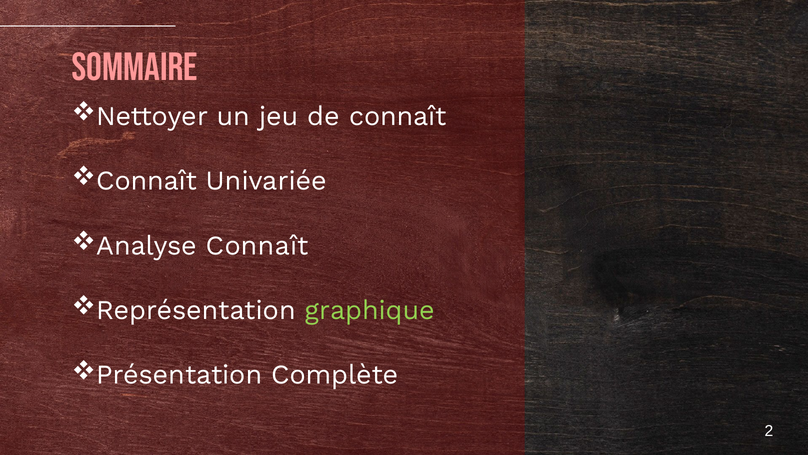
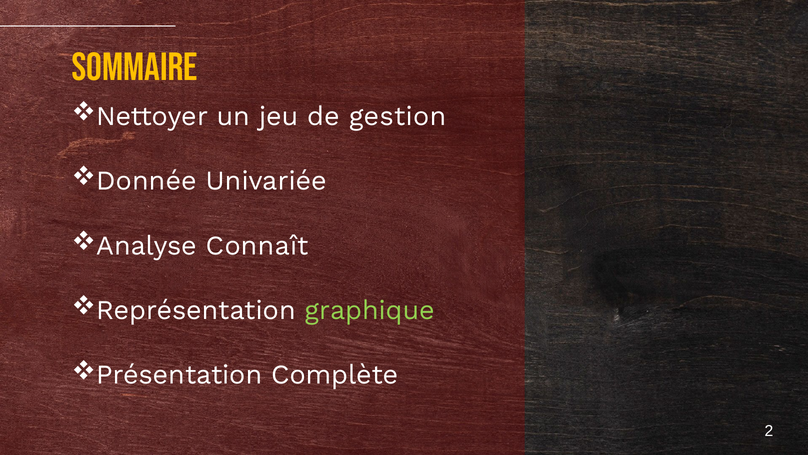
SOmmaire colour: pink -> yellow (135, 67)
de connaît: connaît -> gestion (398, 116)
Connaît: Connaît -> Donnée (147, 181)
